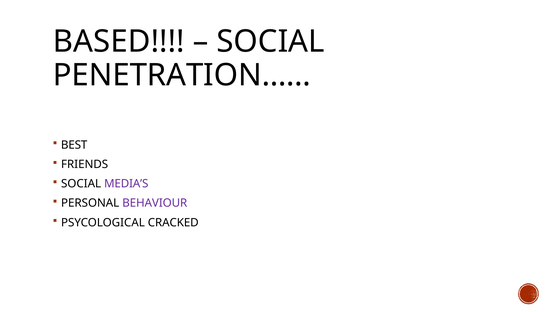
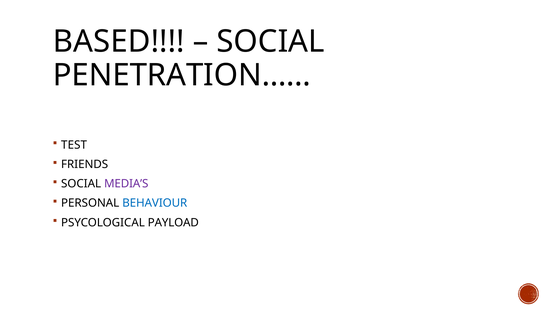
BEST: BEST -> TEST (74, 145)
BEHAVIOUR colour: purple -> blue (155, 203)
CRACKED: CRACKED -> PAYLOAD (173, 222)
